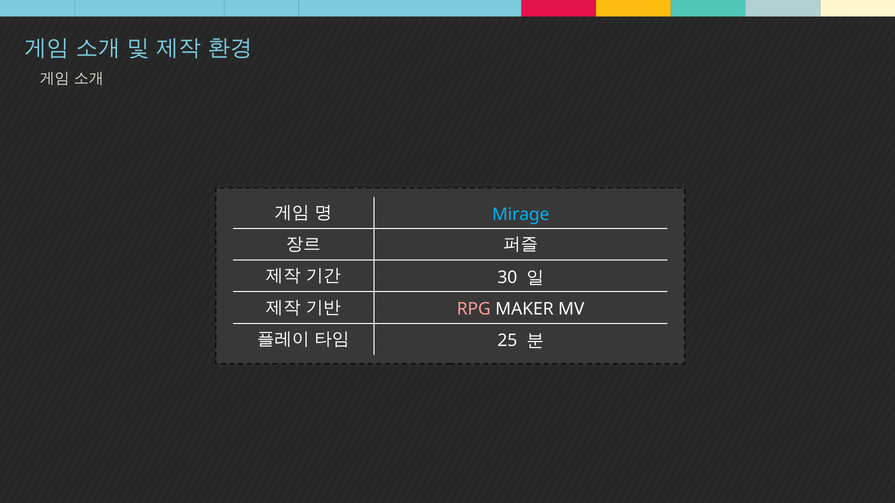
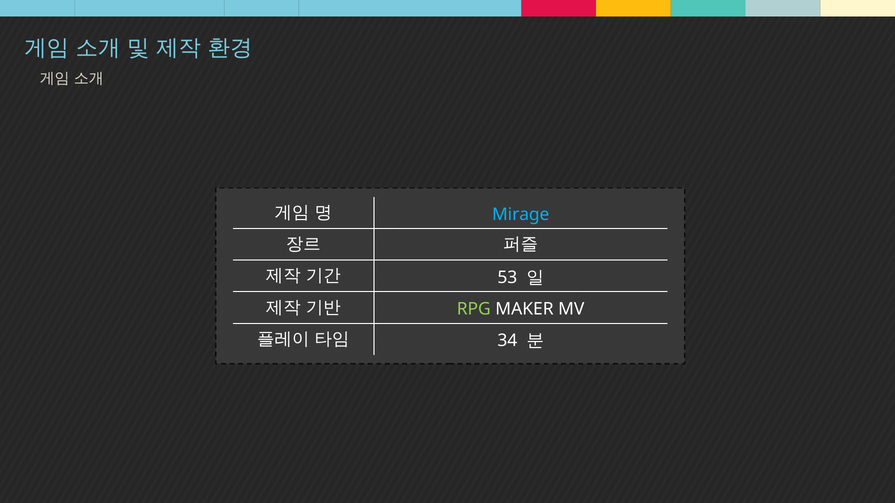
30: 30 -> 53 (507, 278)
RPG colour: pink -> light green (474, 309)
25: 25 -> 34 (507, 341)
